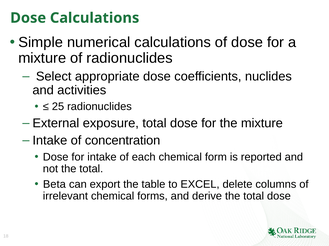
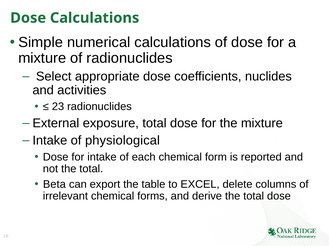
25: 25 -> 23 (58, 107)
concentration: concentration -> physiological (122, 141)
